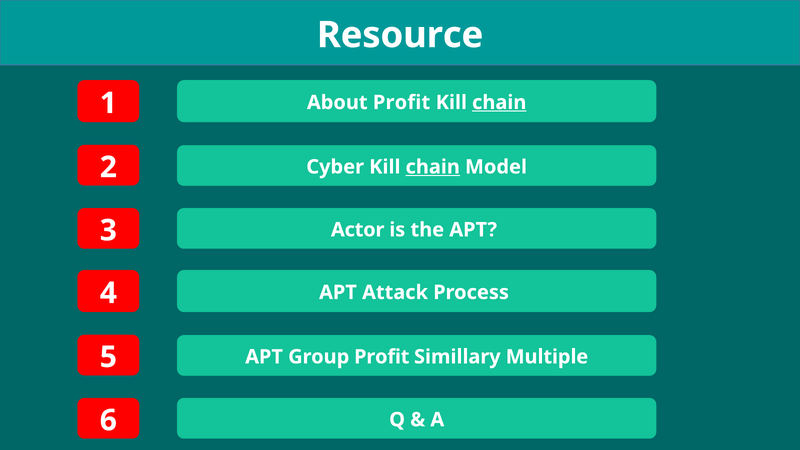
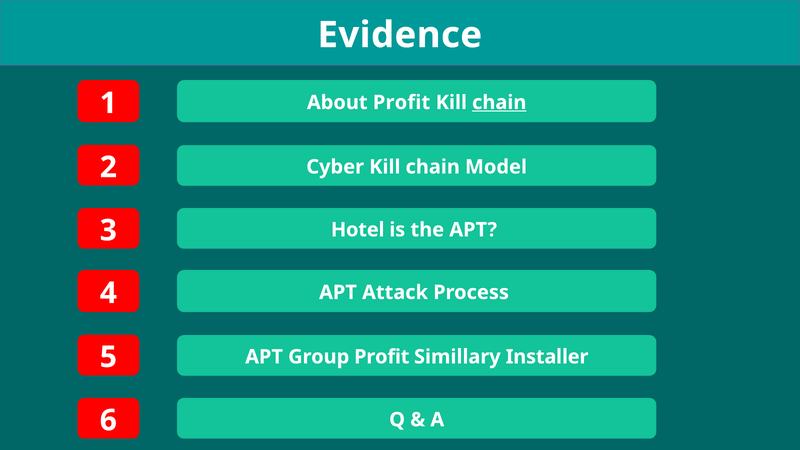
Resource: Resource -> Evidence (400, 35)
chain underline: present -> none (433, 167)
Actor: Actor -> Hotel (358, 230)
Multiple: Multiple -> Installer (547, 357)
